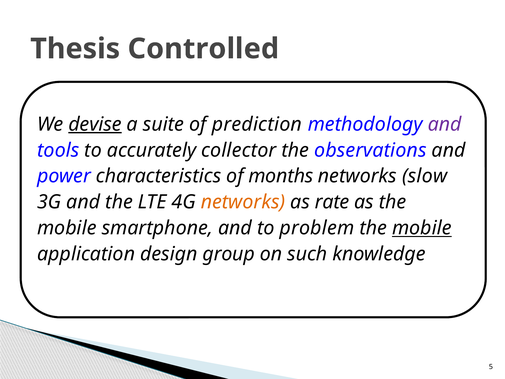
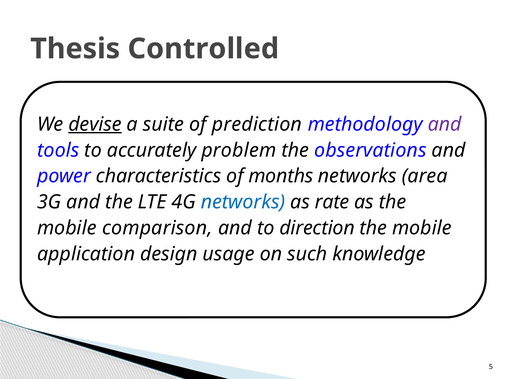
collector: collector -> problem (239, 150)
slow: slow -> area (425, 176)
networks colour: orange -> blue (243, 202)
smartphone: smartphone -> comparison (157, 228)
problem: problem -> direction (317, 228)
mobile underline: present -> none (422, 228)
group: group -> usage (229, 254)
